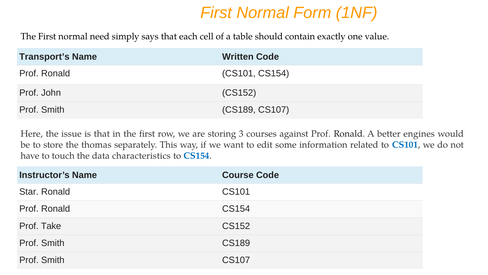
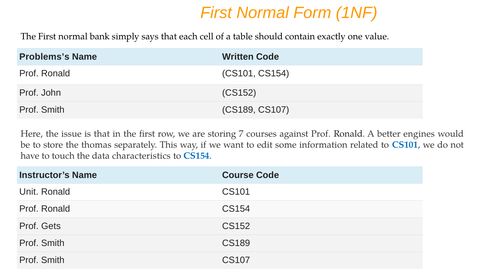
need: need -> bank (100, 37)
Transport’s: Transport’s -> Problems’s (44, 57)
3: 3 -> 7 (241, 134)
Star: Star -> Unit (29, 191)
Take: Take -> Gets (51, 226)
